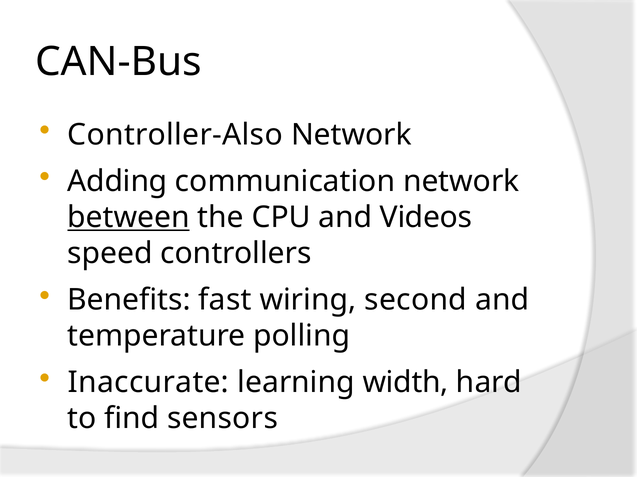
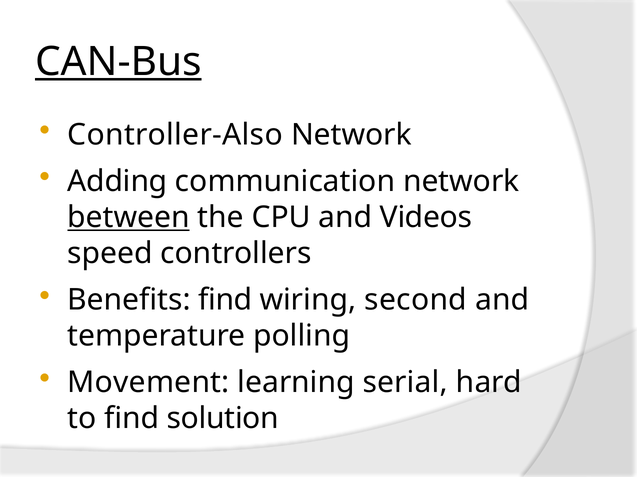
CAN-Bus underline: none -> present (118, 62)
Benefits fast: fast -> find (225, 300)
Inaccurate: Inaccurate -> Movement (148, 383)
width: width -> serial (405, 383)
sensors: sensors -> solution (223, 419)
